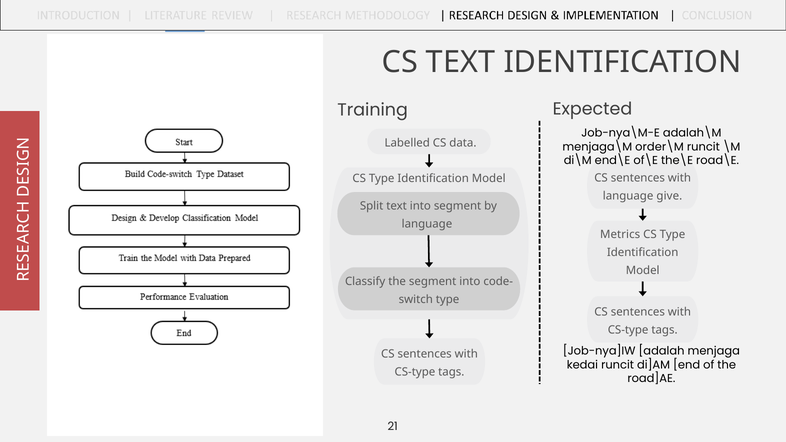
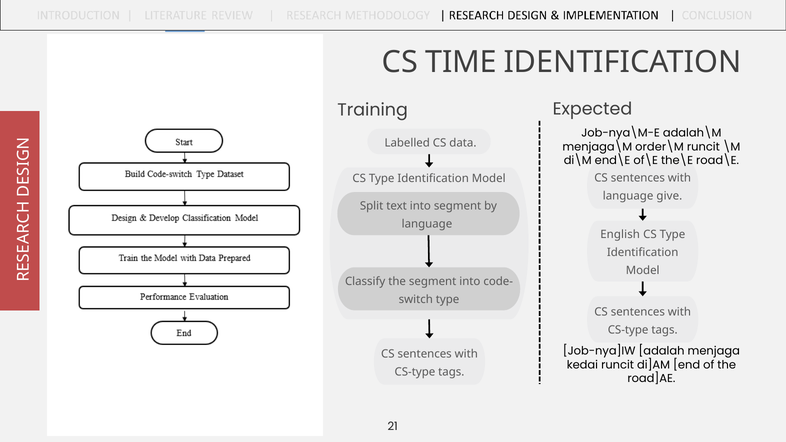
CS TEXT: TEXT -> TIME (461, 62)
Metrics: Metrics -> English (620, 235)
